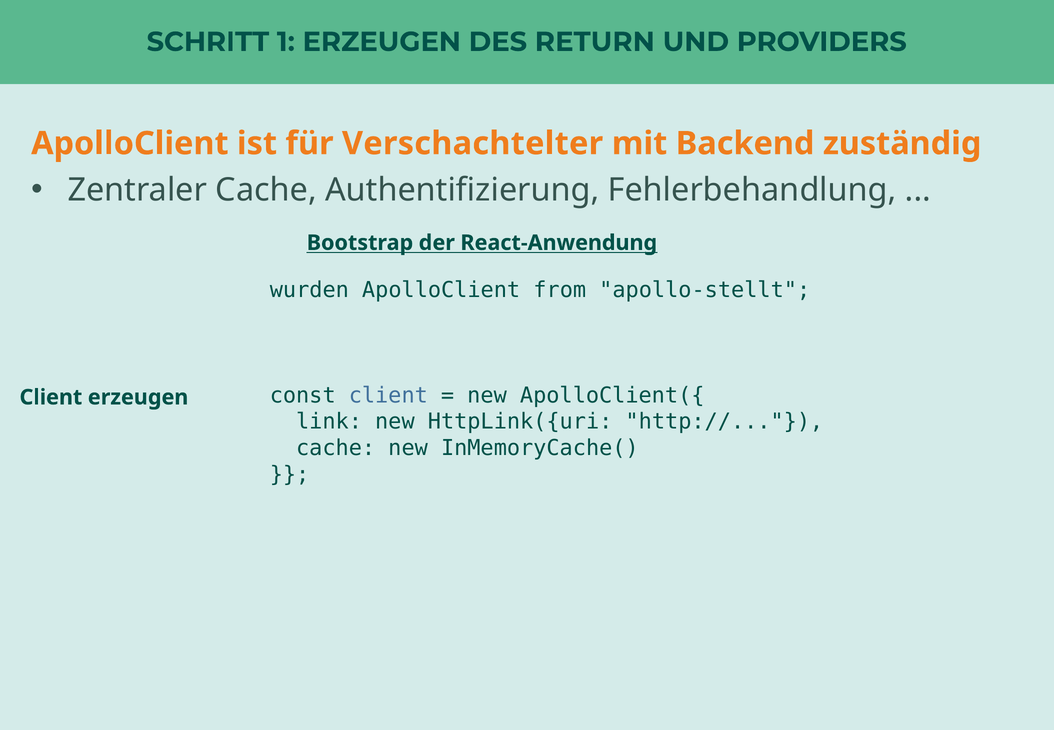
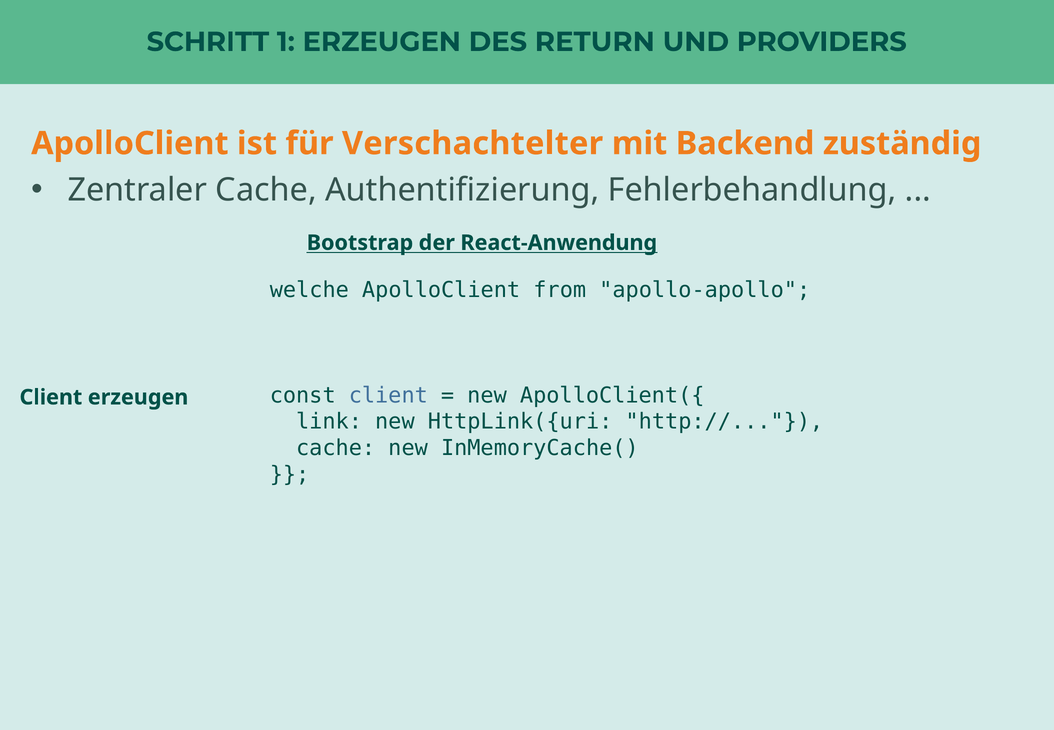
wurden: wurden -> welche (309, 290)
apollo-stellt: apollo-stellt -> apollo-apollo (705, 290)
